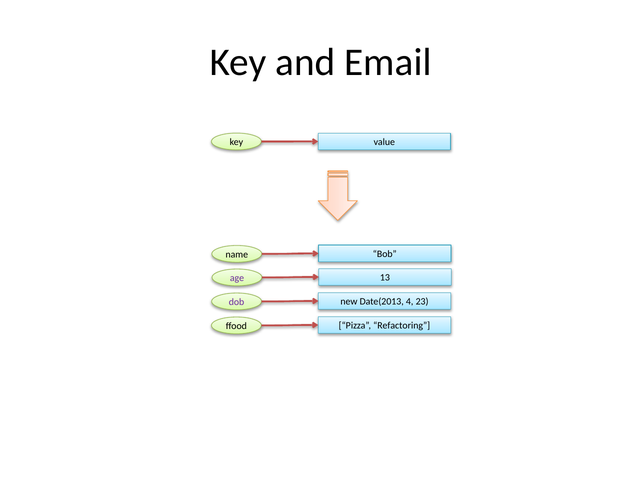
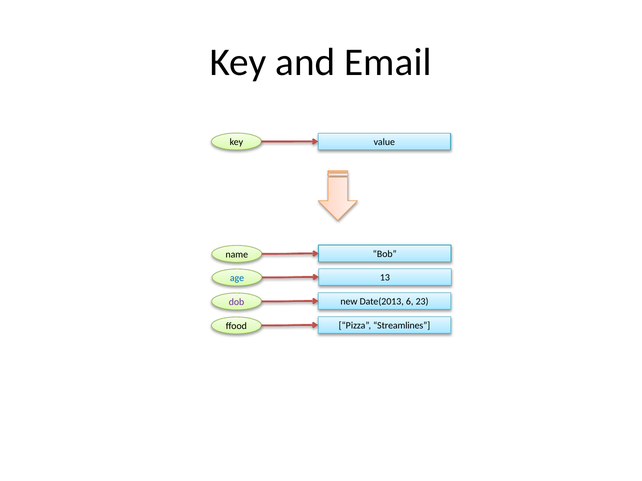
age colour: purple -> blue (237, 278)
4: 4 -> 6 (410, 302)
Refactoring: Refactoring -> Streamlines (402, 326)
